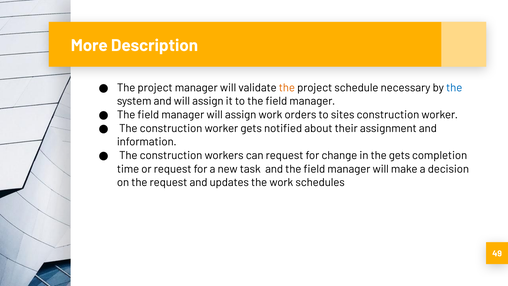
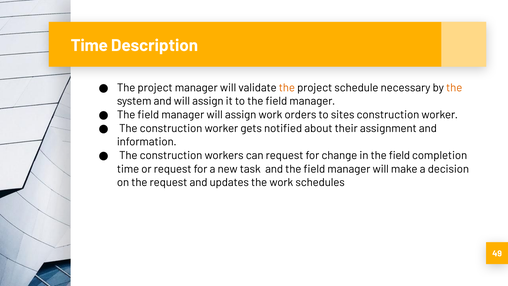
More: More -> Time (89, 45)
the colour: blue -> orange (454, 88)
in the gets: gets -> field (399, 155)
